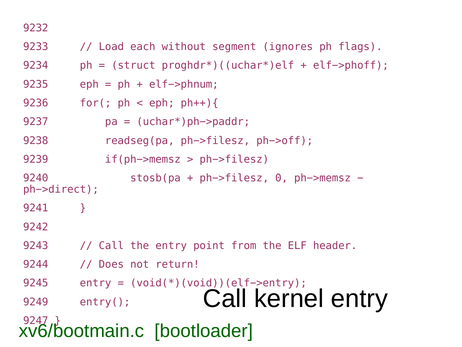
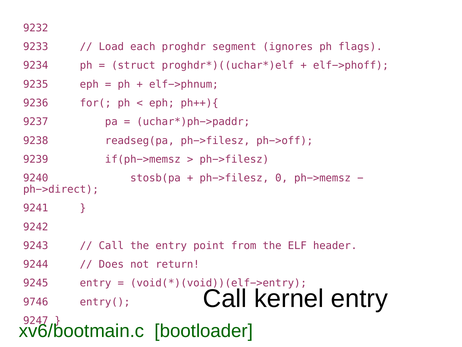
without: without -> proghdr (184, 47)
9249: 9249 -> 9746 (36, 301)
